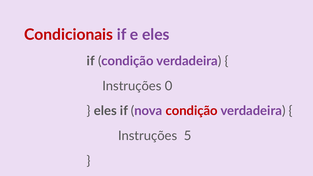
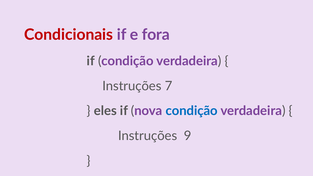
e eles: eles -> fora (156, 35)
0: 0 -> 7 (169, 86)
condição colour: red -> blue (192, 111)
5: 5 -> 9 (188, 136)
